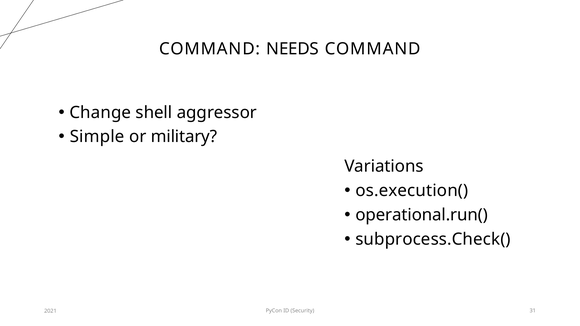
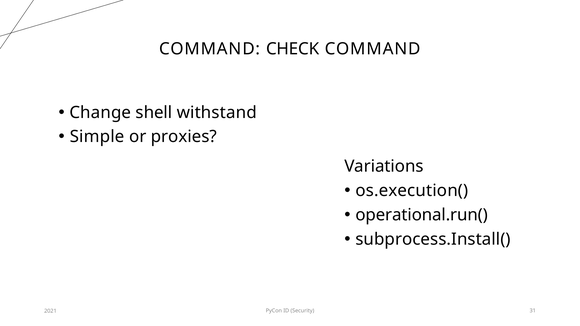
NEEDS: NEEDS -> CHECK (293, 49)
aggressor: aggressor -> withstand (217, 113)
military: military -> proxies (184, 137)
subprocess.Check(: subprocess.Check( -> subprocess.Install( (433, 239)
